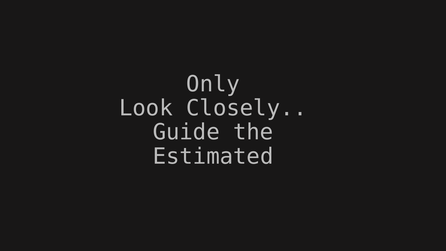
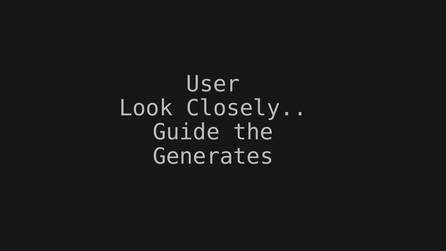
Only: Only -> User (213, 84)
Estimated: Estimated -> Generates (213, 156)
